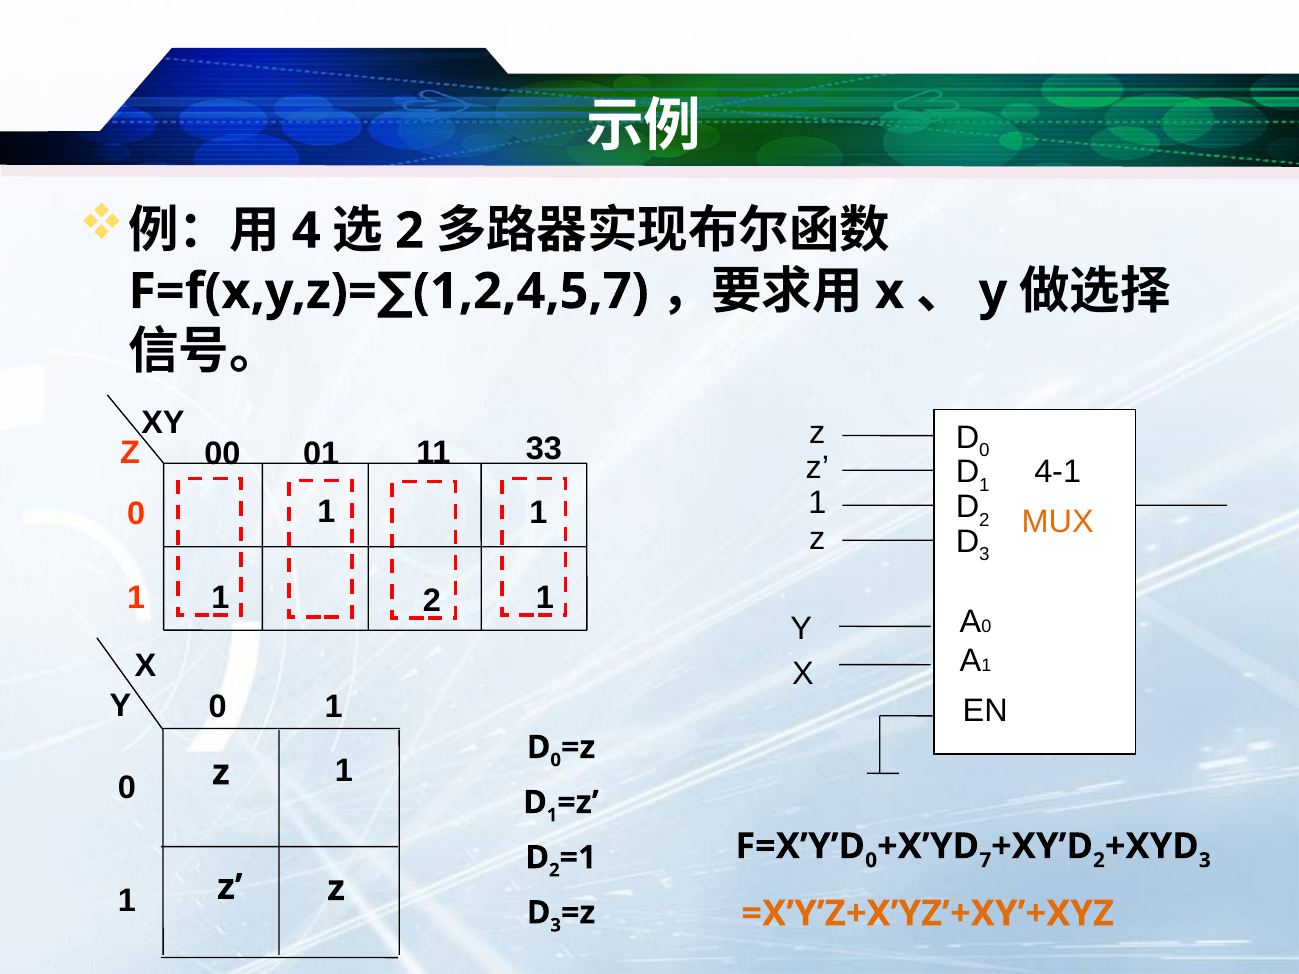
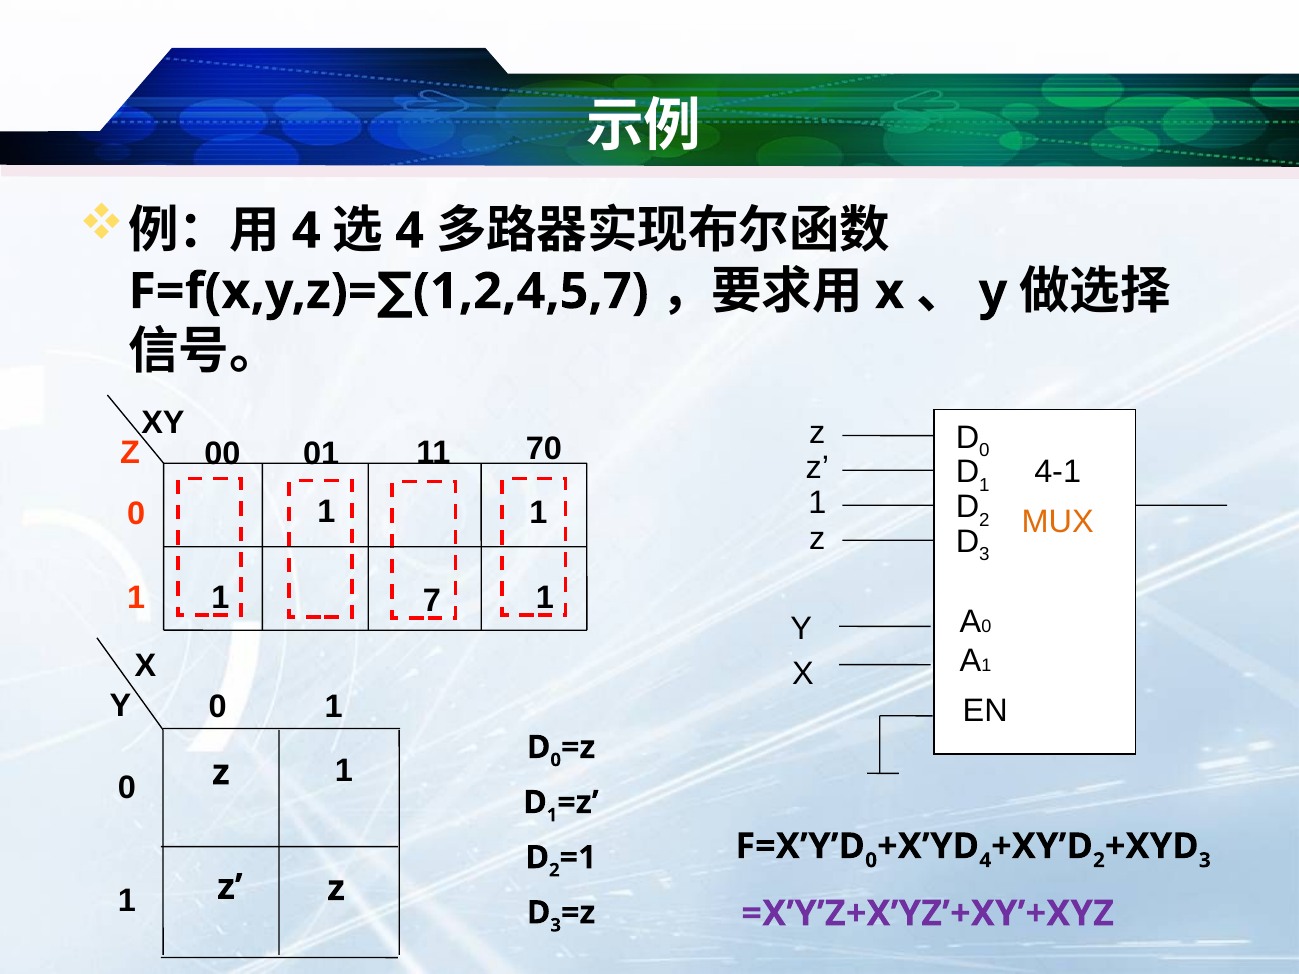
2: 2 -> 4 (410, 231)
33: 33 -> 70 (544, 449)
1 2: 2 -> 7 (432, 601)
7: 7 -> 4 (985, 861)
=X’Y’Z+X’YZ’+XY’+XYZ colour: orange -> purple (928, 914)
